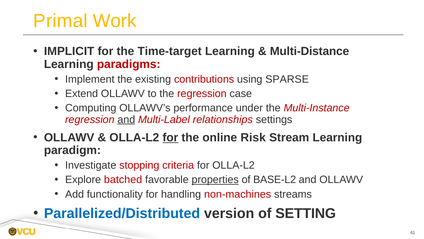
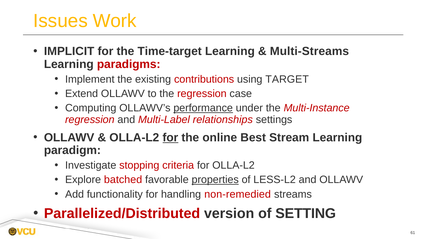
Primal: Primal -> Issues (61, 21)
Multi-Distance: Multi-Distance -> Multi-Streams (309, 51)
SPARSE: SPARSE -> TARGET (287, 79)
performance underline: none -> present (203, 108)
and underline: present -> none (126, 119)
Risk: Risk -> Best (253, 137)
BASE-L2: BASE-L2 -> LESS-L2 (275, 179)
non-machines: non-machines -> non-remedied (238, 194)
Parallelized/Distributed colour: blue -> red (122, 213)
